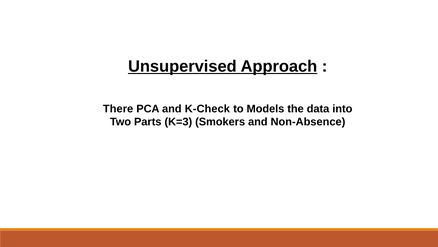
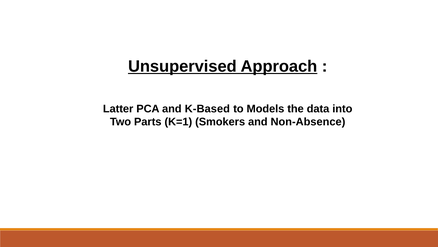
There: There -> Latter (118, 108)
K-Check: K-Check -> K-Based (207, 108)
K=3: K=3 -> K=1 (178, 122)
